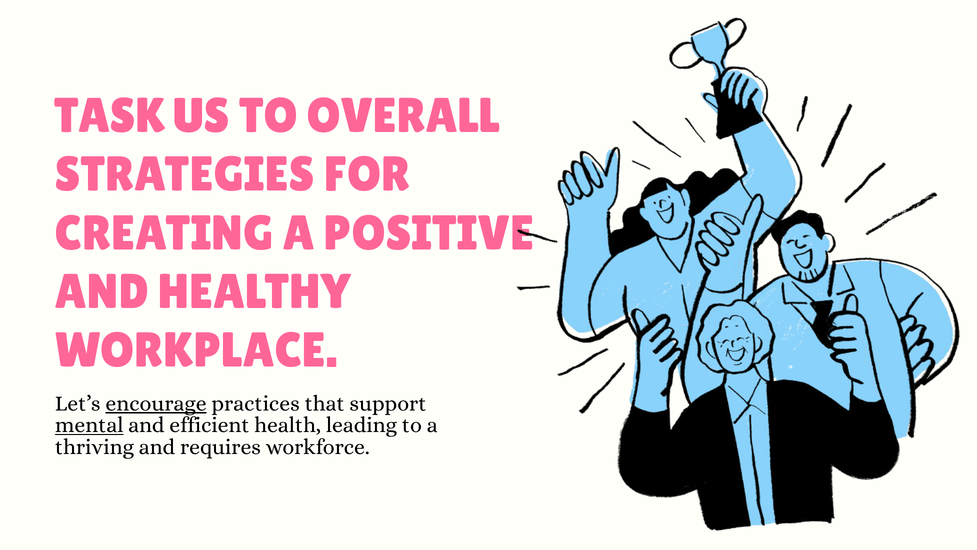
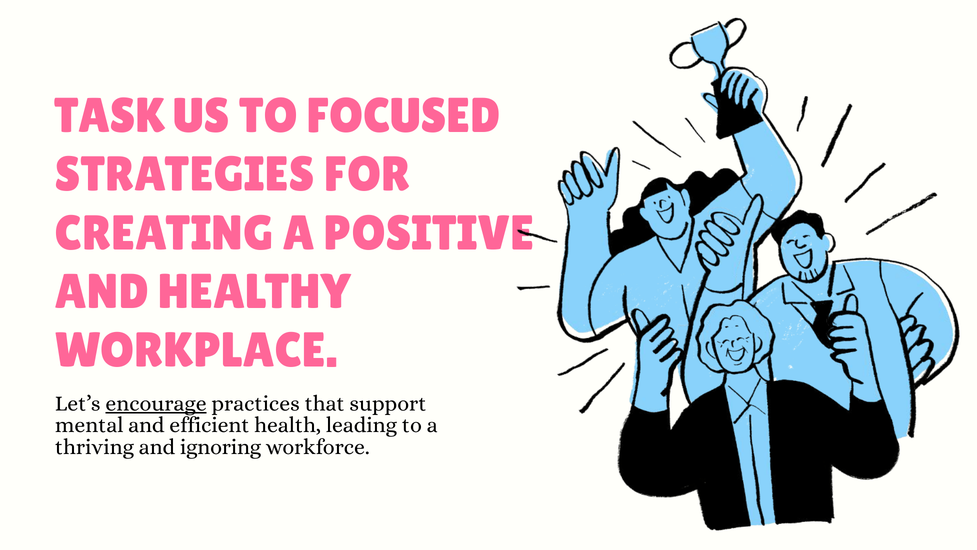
OVERALL: OVERALL -> FOCUSED (404, 116)
mental underline: present -> none (89, 425)
requires: requires -> ignoring (221, 446)
